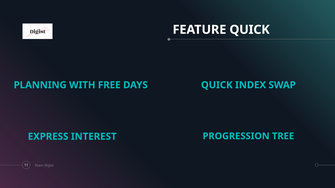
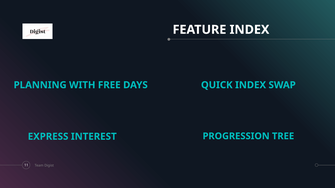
FEATURE QUICK: QUICK -> INDEX (249, 30)
